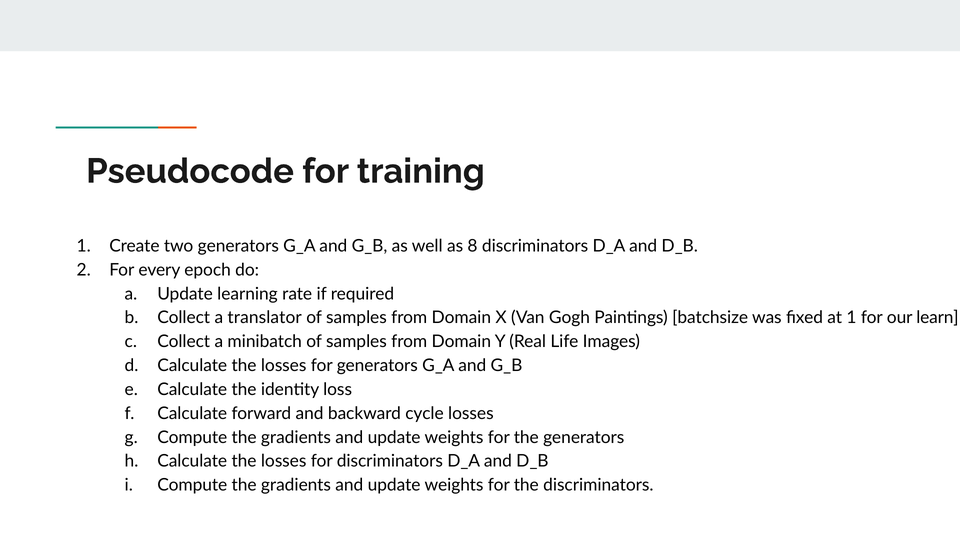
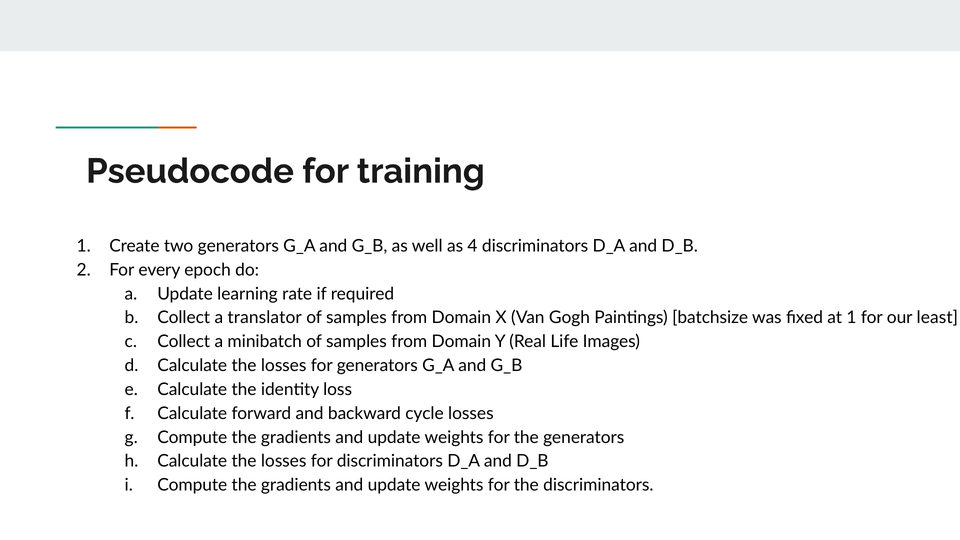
8: 8 -> 4 (473, 246)
learn: learn -> least (937, 318)
